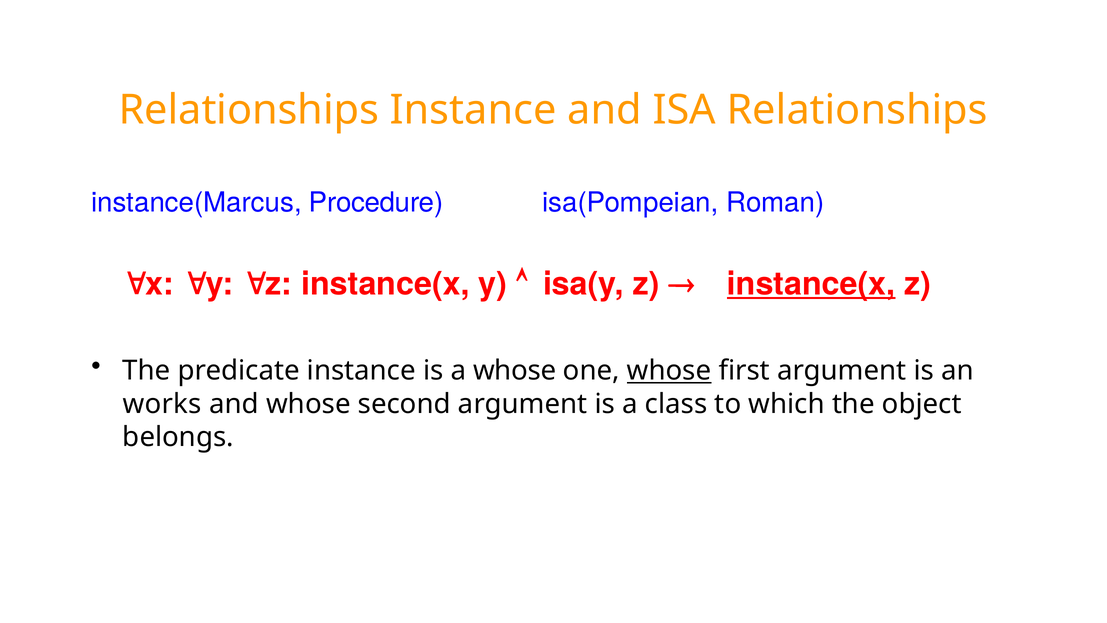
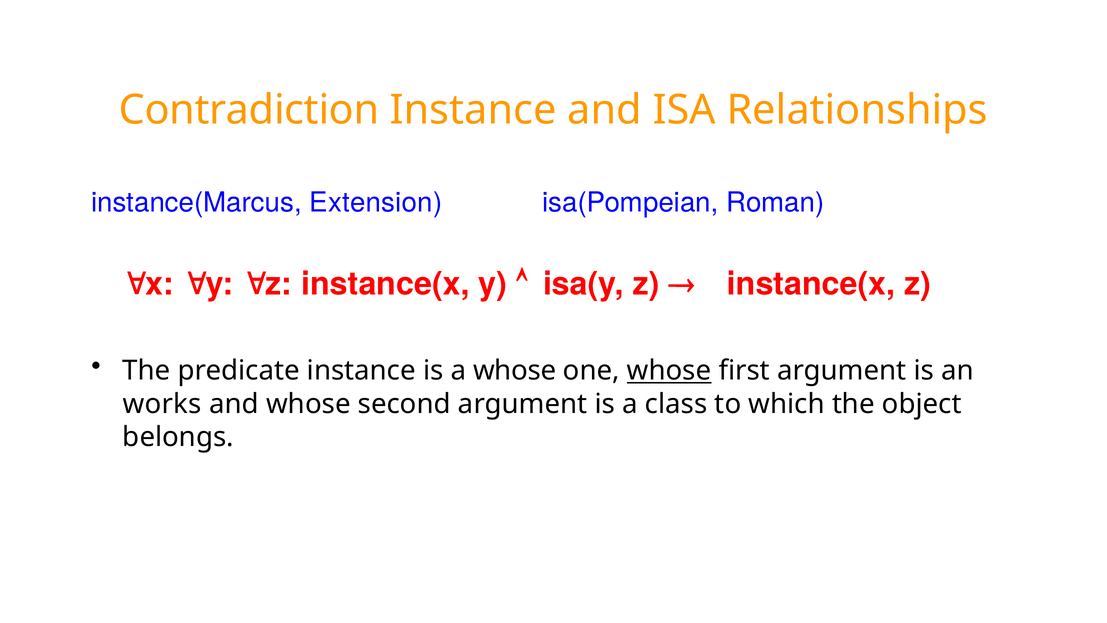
Relationships: Relationships -> Contradiction (249, 110)
Procedure: Procedure -> Extension (376, 203)
instance(x underline: present -> none (811, 284)
